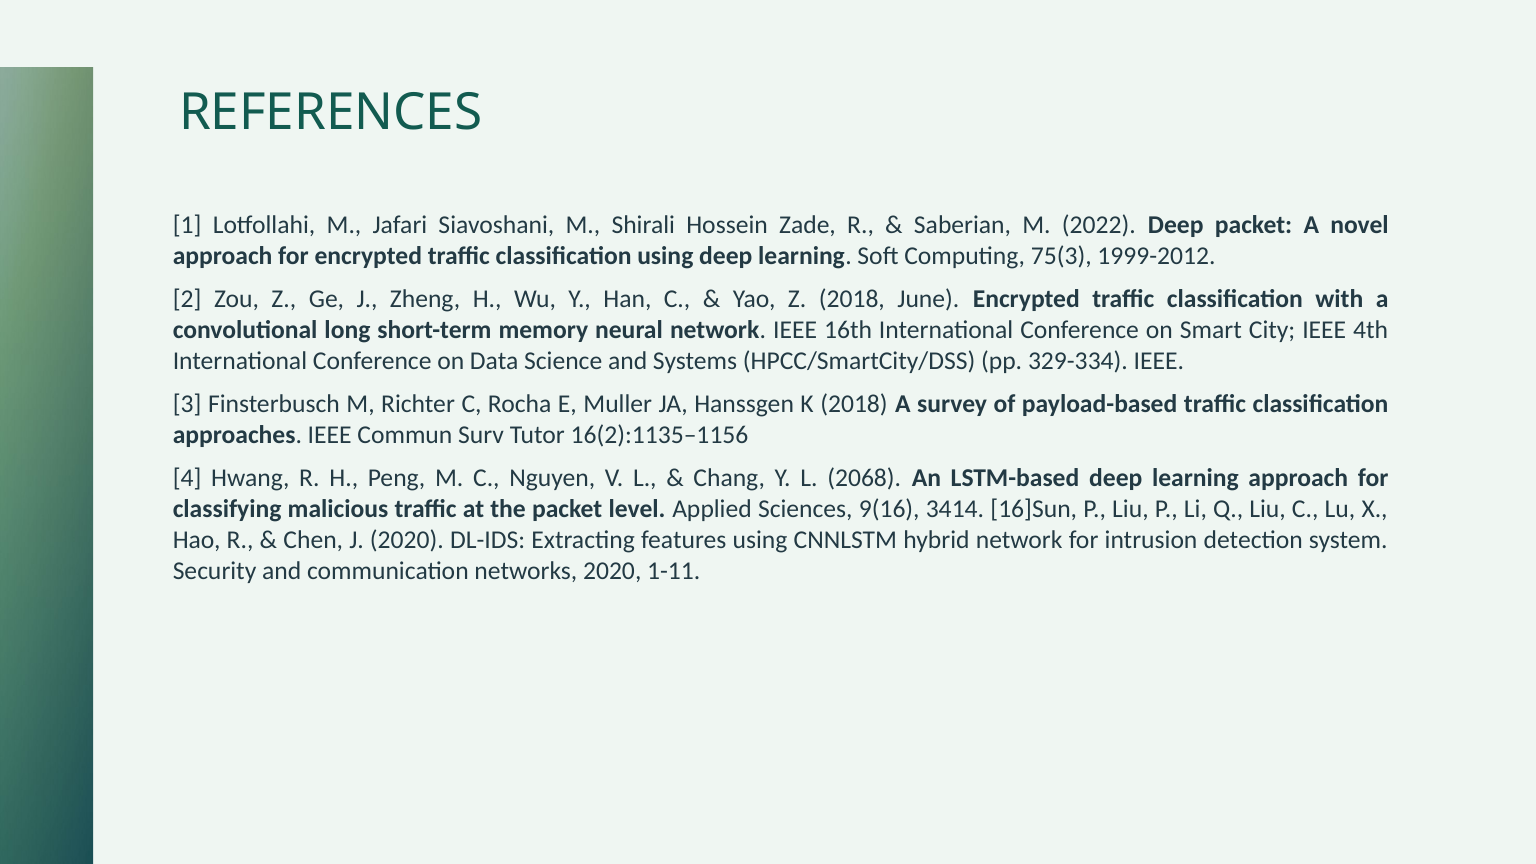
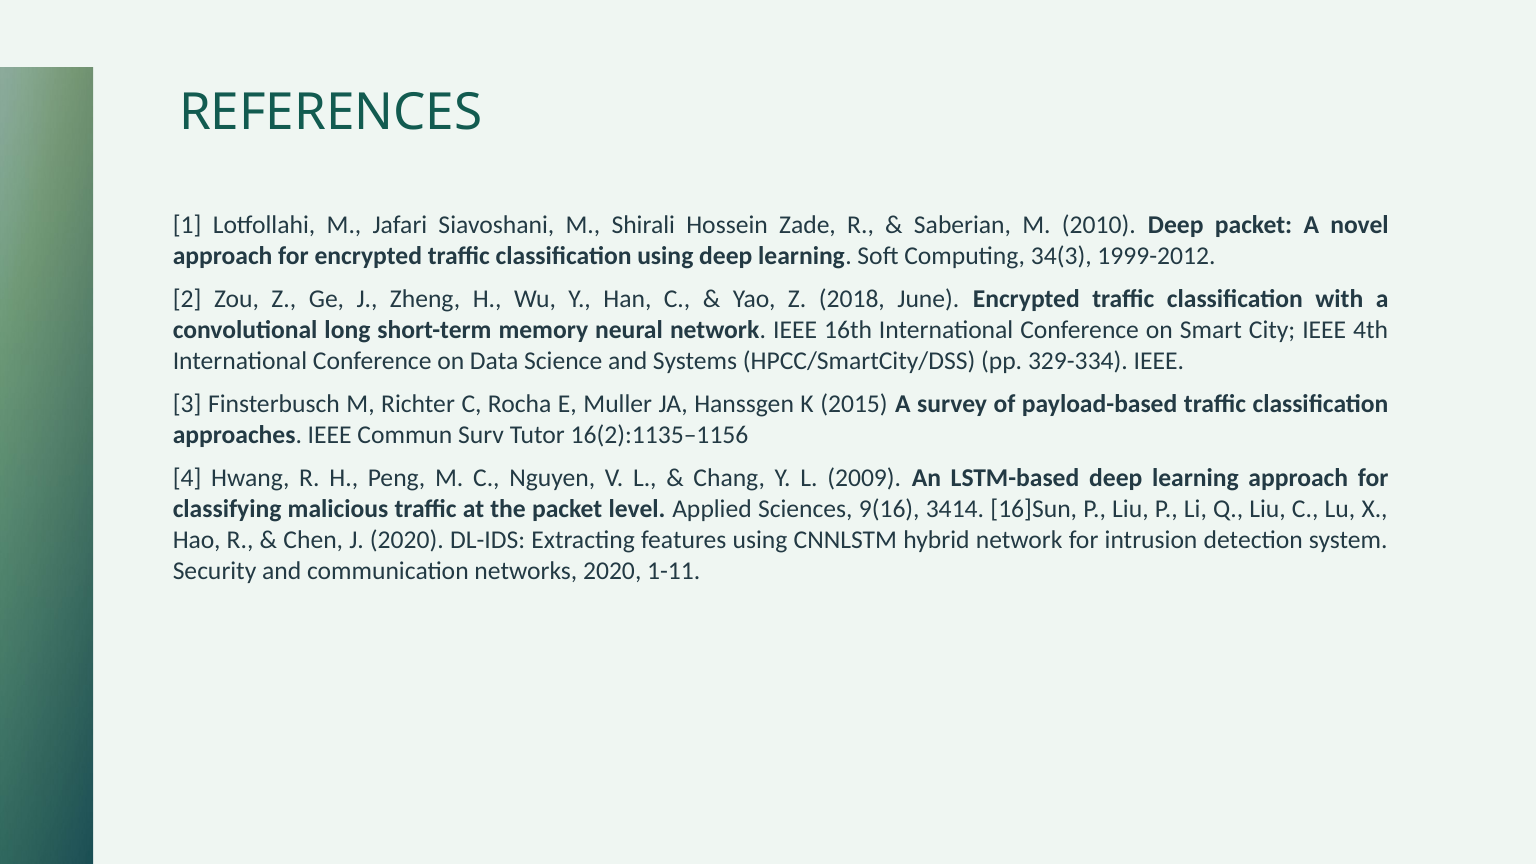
2022: 2022 -> 2010 (1099, 225)
75(3: 75(3 -> 34(3 (1061, 256)
K 2018: 2018 -> 2015 (854, 404)
2068: 2068 -> 2009 (864, 479)
